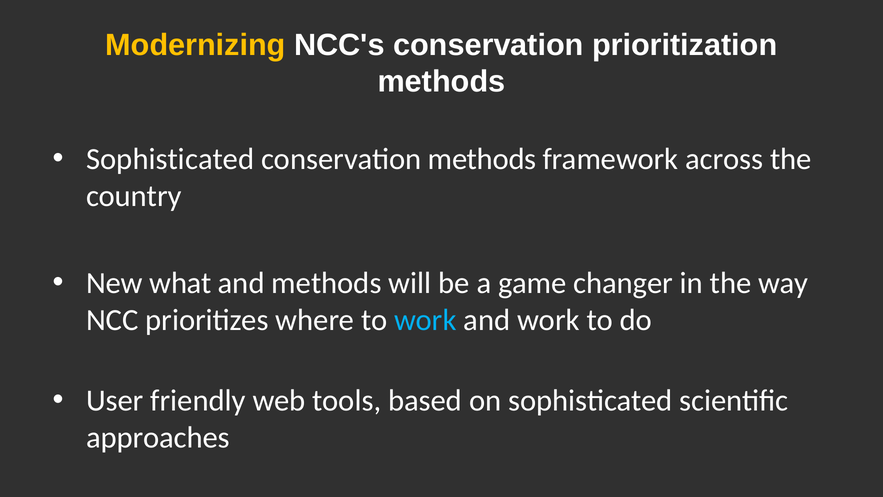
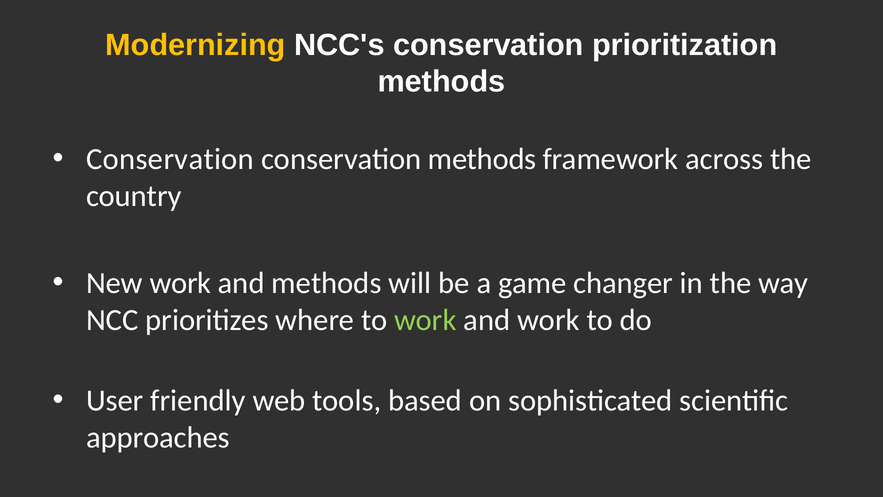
Sophisticated: Sophisticated -> Conservation (170, 159)
New what: what -> work (180, 283)
work colour: light blue -> light green (425, 320)
